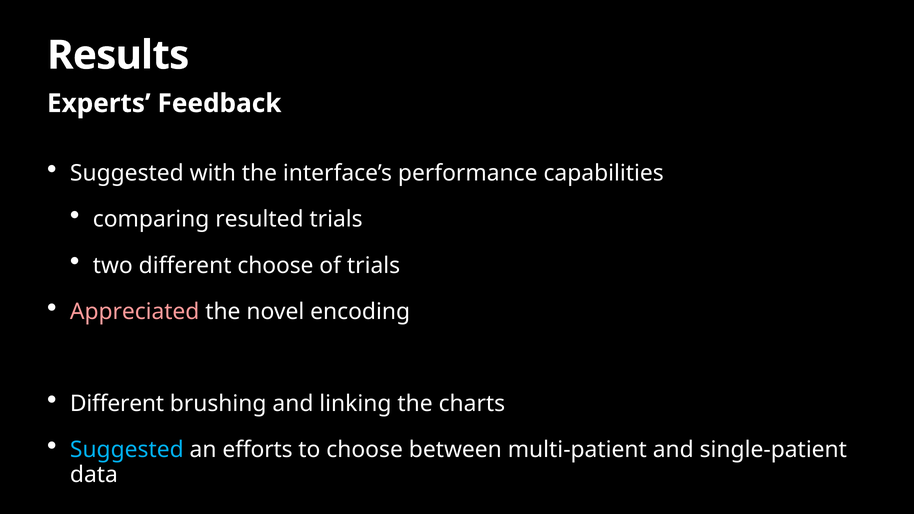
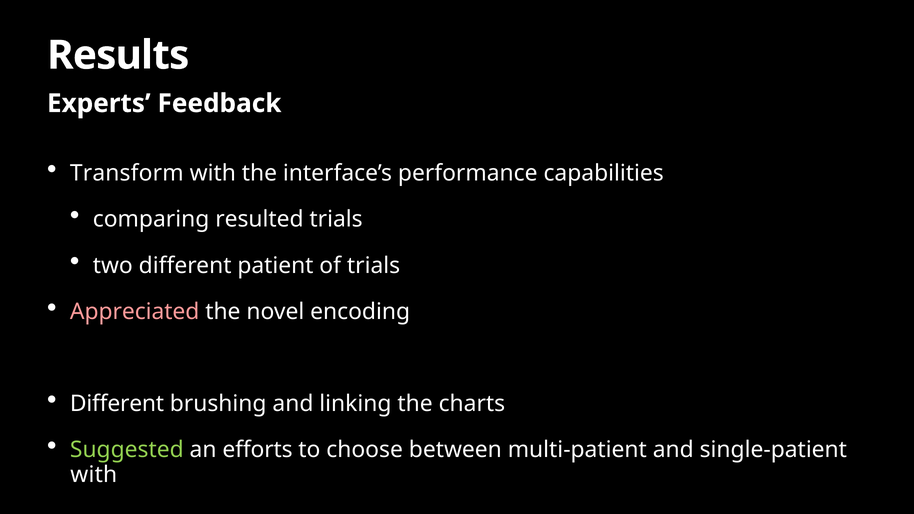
Suggested: Suggested -> Transform (127, 173)
different choose: choose -> patient (275, 266)
Suggested colour: light blue -> light green (127, 450)
data: data -> with (94, 475)
